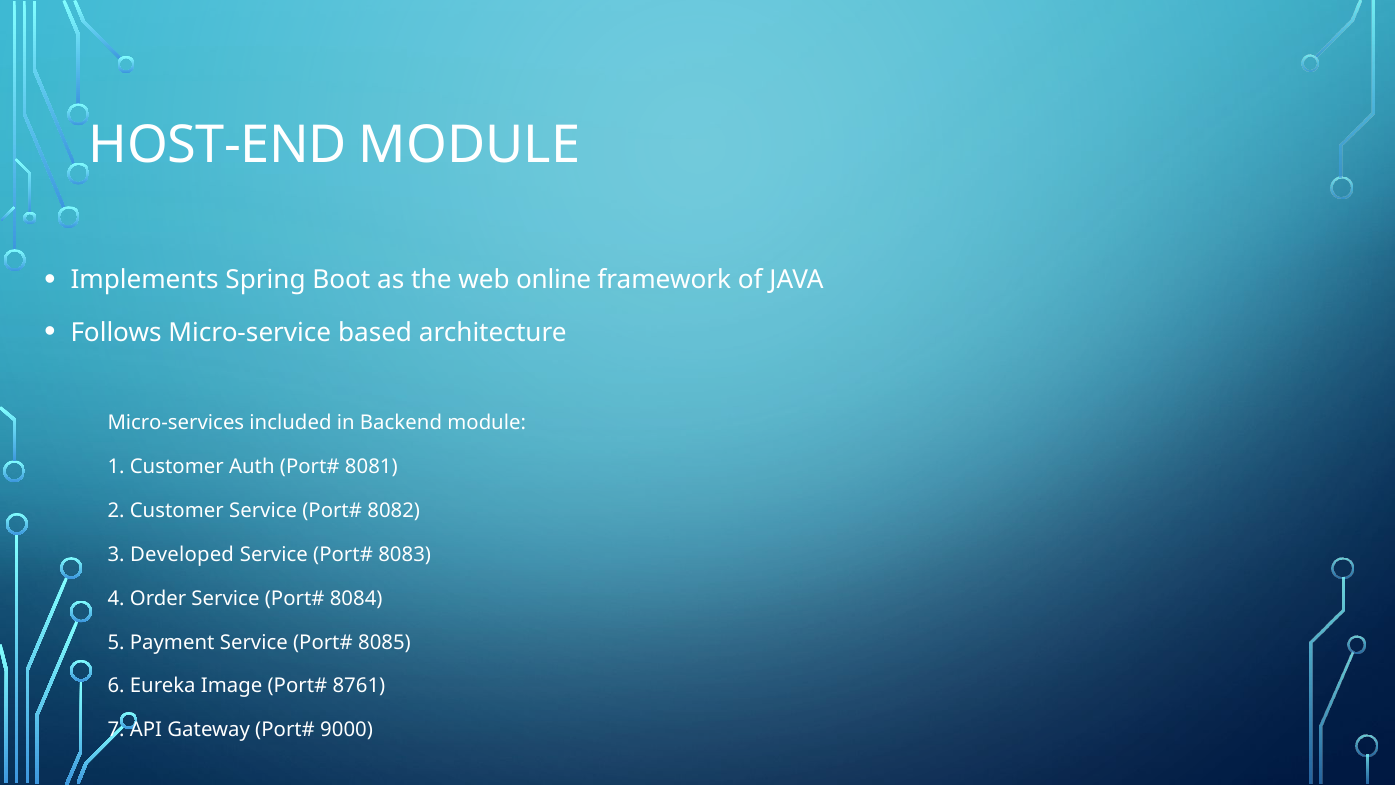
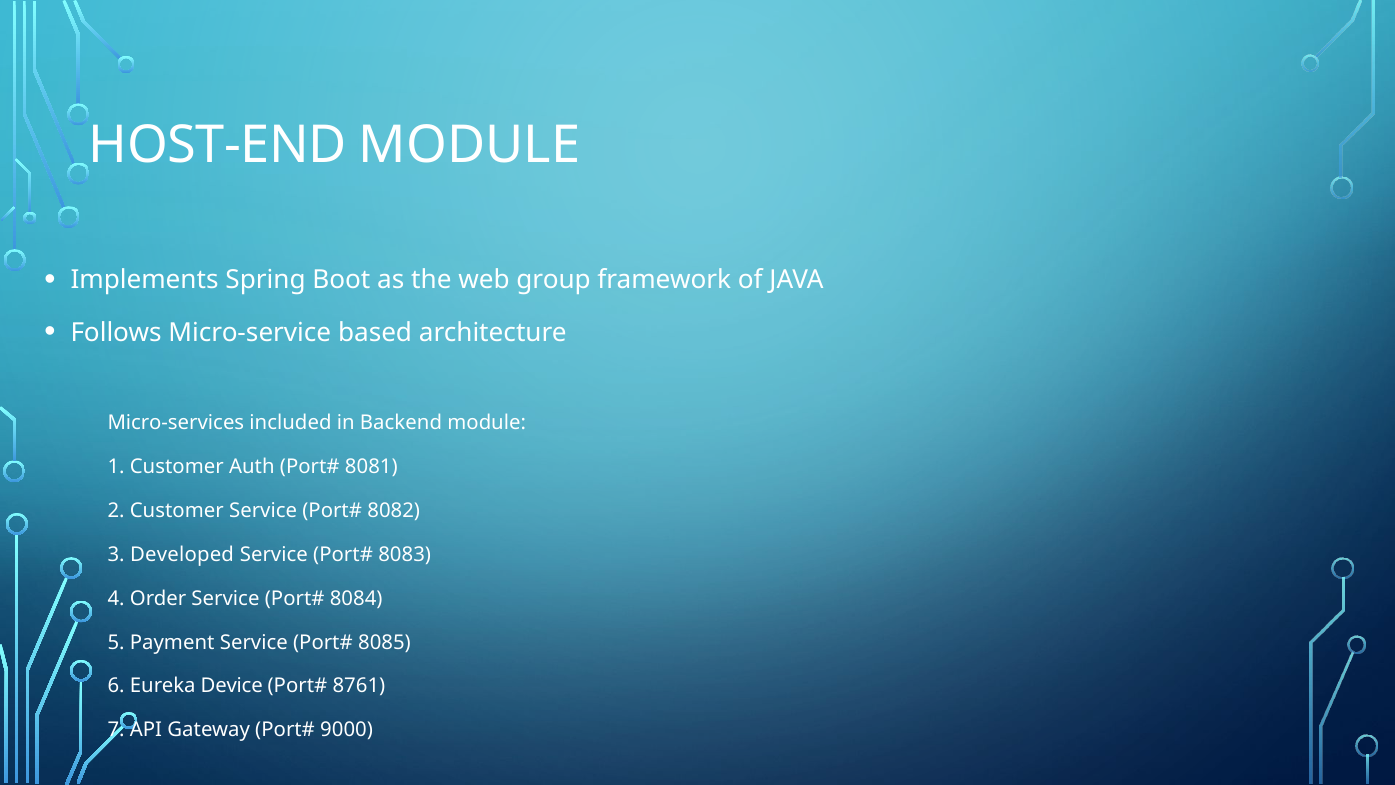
online: online -> group (554, 280)
Image: Image -> Device (232, 686)
